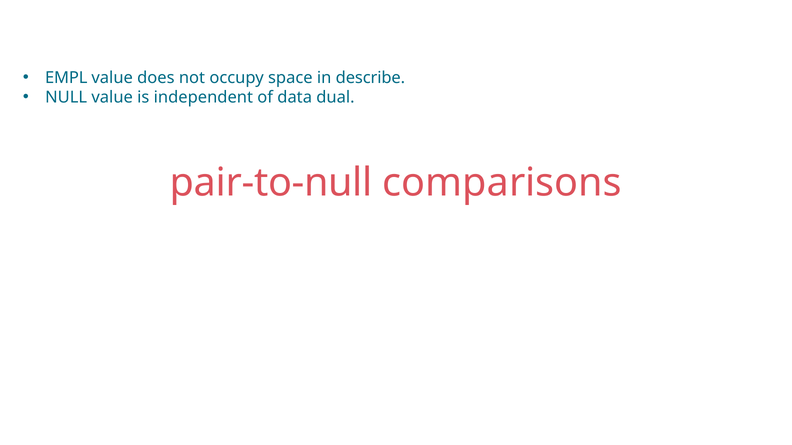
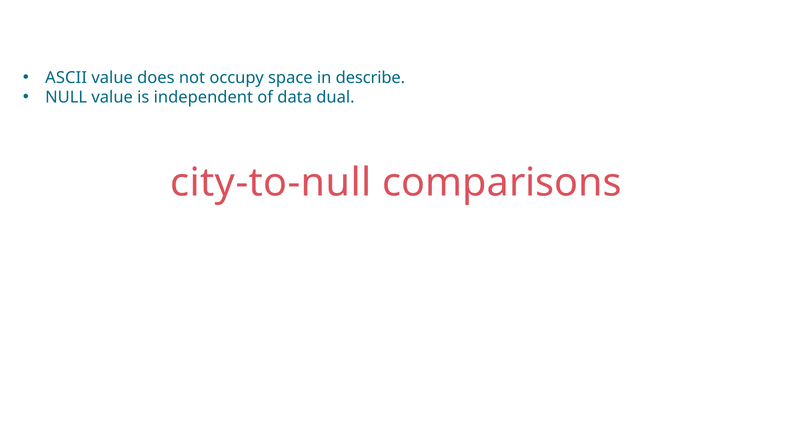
EMPL: EMPL -> ASCII (66, 78)
pair-to-null: pair-to-null -> city-to-null (271, 183)
